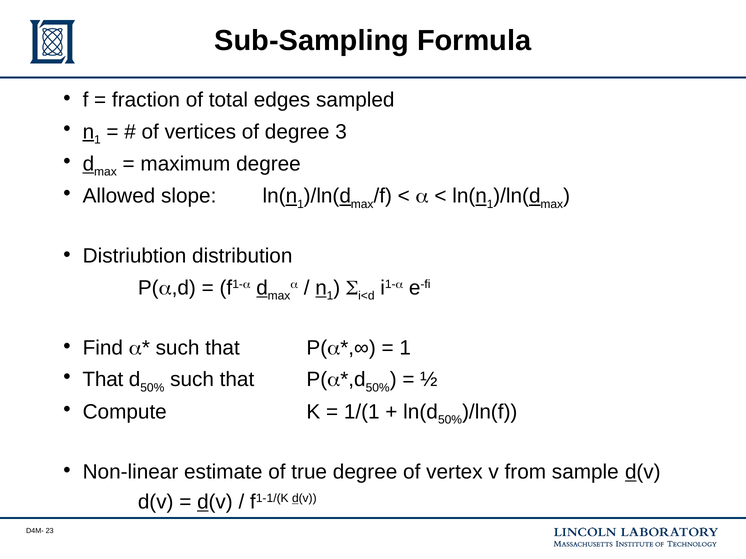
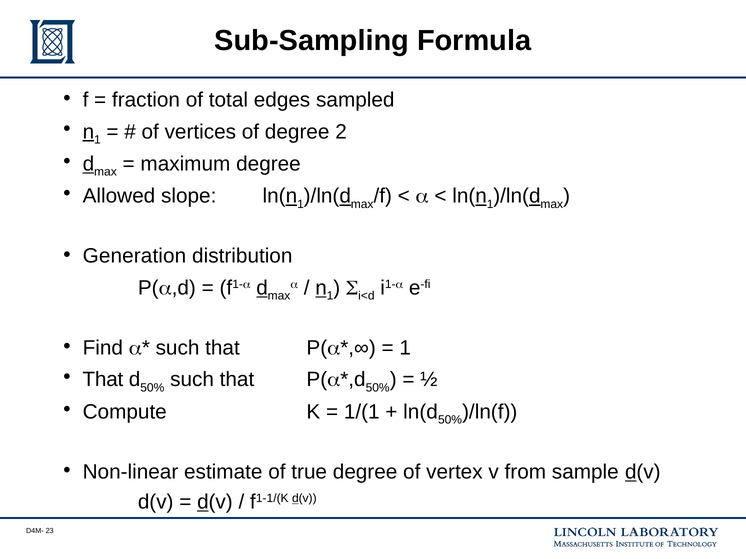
3: 3 -> 2 (341, 132)
Distriubtion: Distriubtion -> Generation (134, 256)
